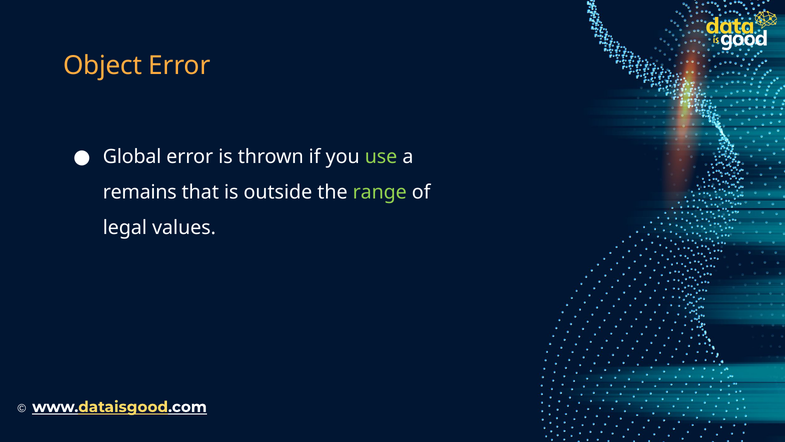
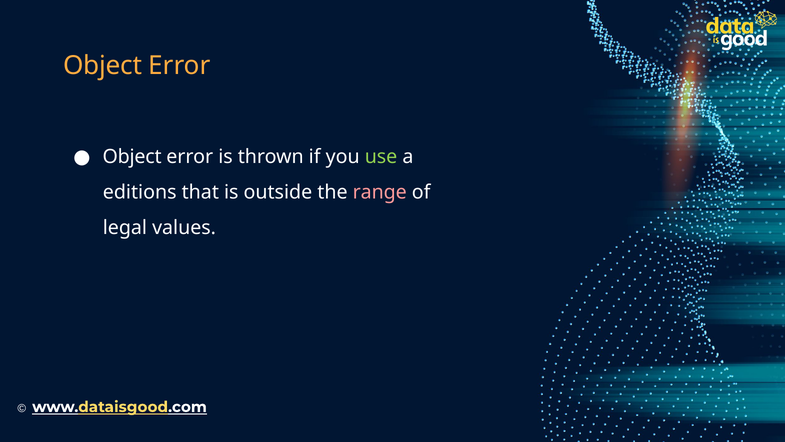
Global: Global -> Object (132, 157)
remains: remains -> editions (140, 192)
range colour: light green -> pink (380, 192)
